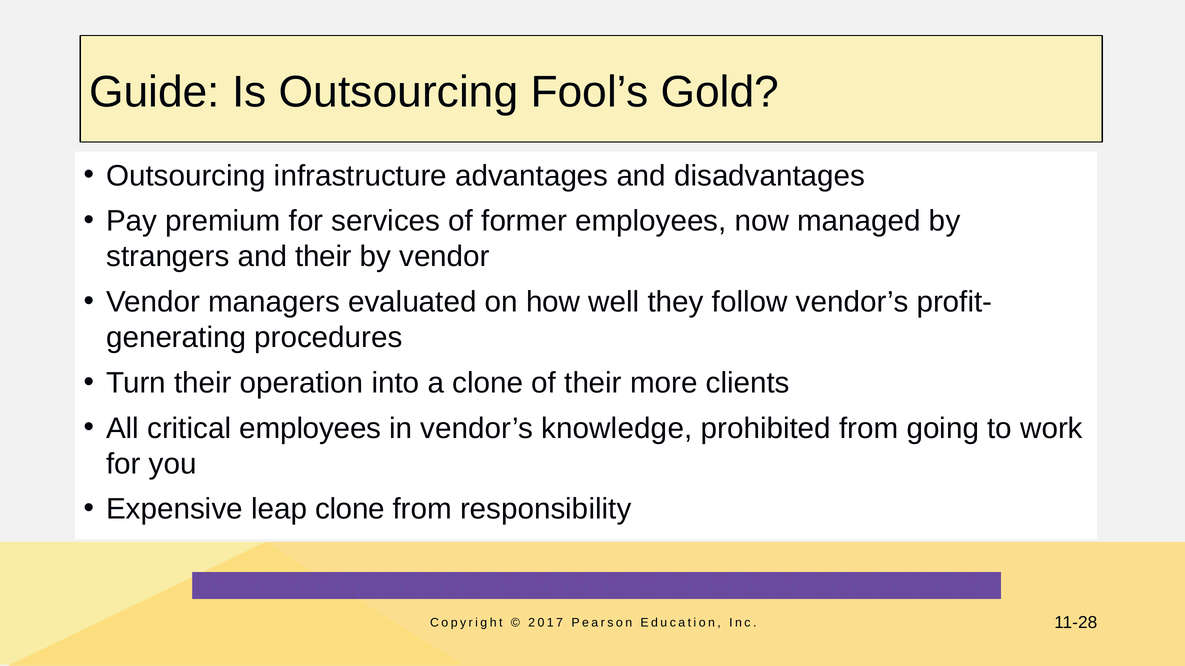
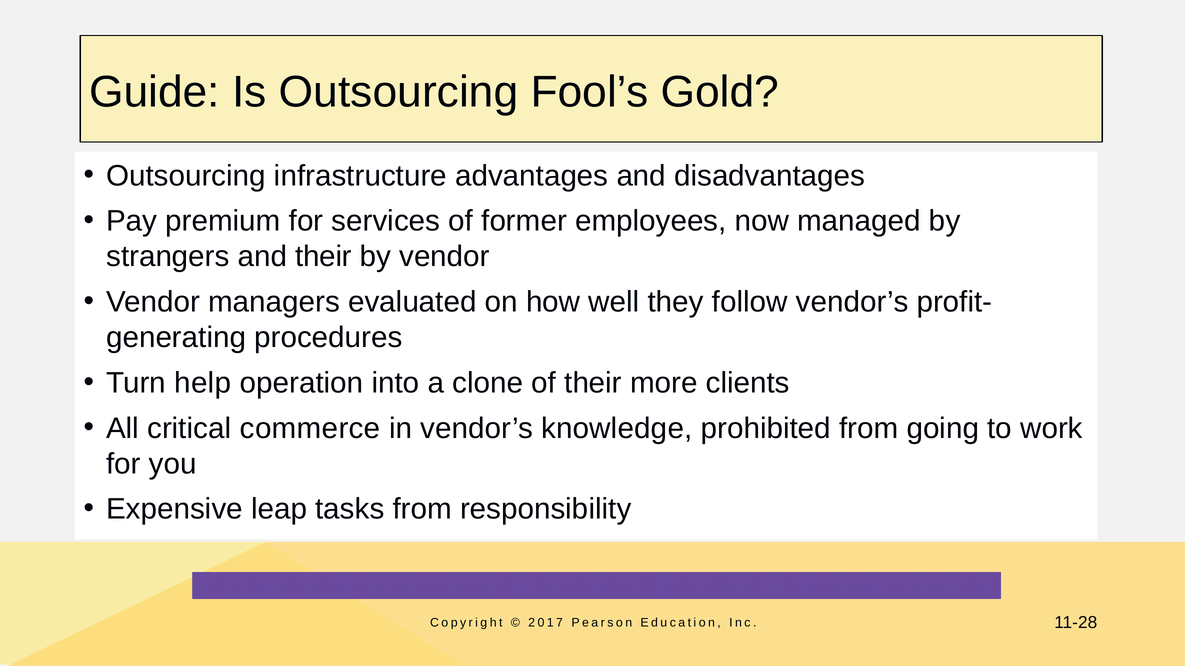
Turn their: their -> help (203, 383)
critical employees: employees -> commerce (310, 429)
leap clone: clone -> tasks (350, 510)
